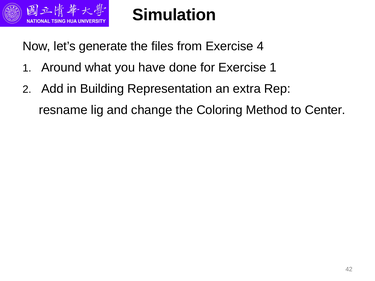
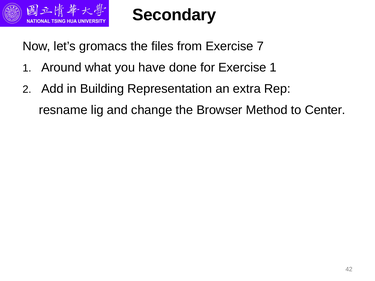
Simulation: Simulation -> Secondary (174, 15)
generate: generate -> gromacs (103, 46)
4: 4 -> 7 (260, 46)
Coloring: Coloring -> Browser (219, 110)
